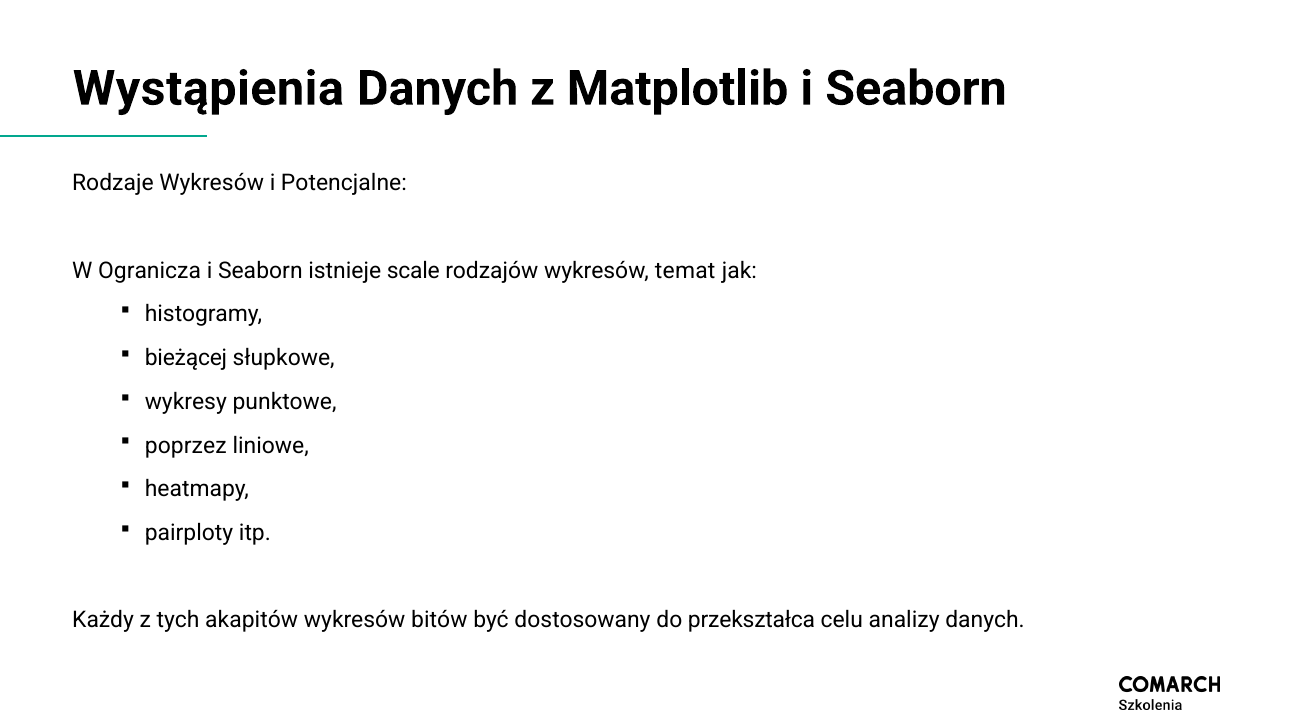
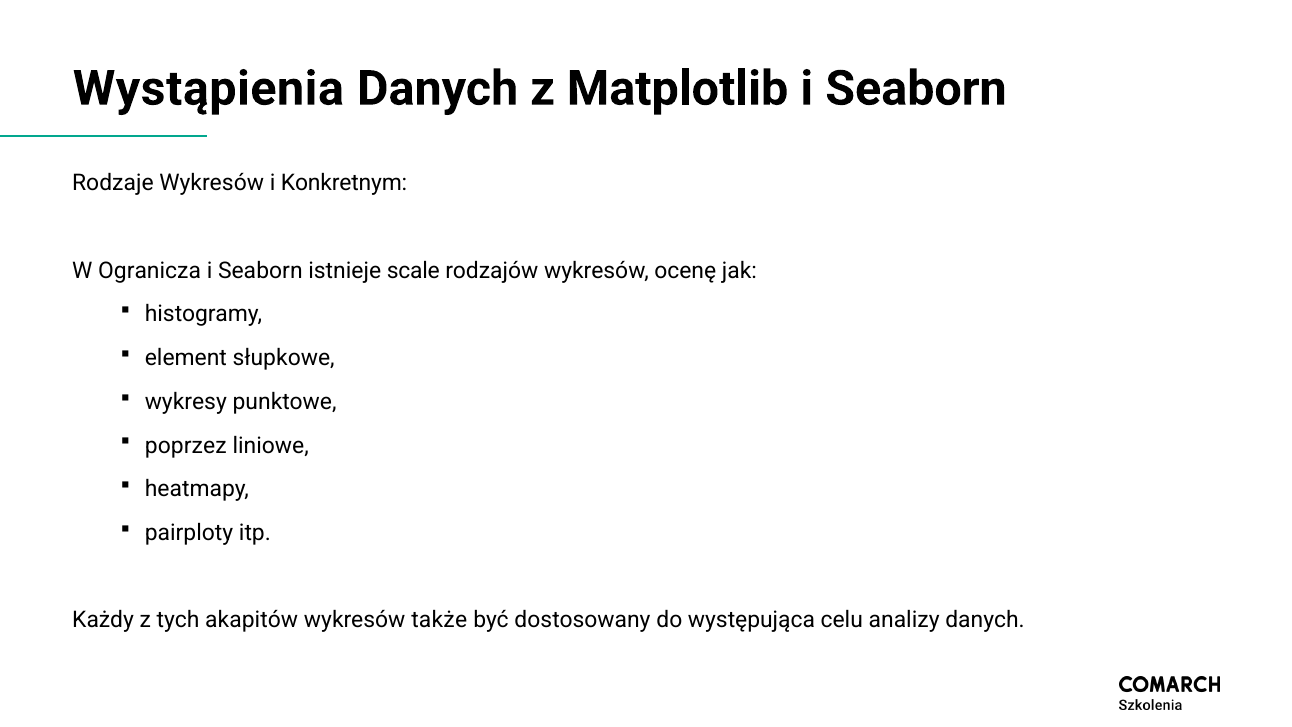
Potencjalne: Potencjalne -> Konkretnym (344, 183)
temat: temat -> ocenę (685, 270)
bieżącej: bieżącej -> element (186, 358)
bitów: bitów -> także (439, 620)
przekształca: przekształca -> występująca (751, 620)
